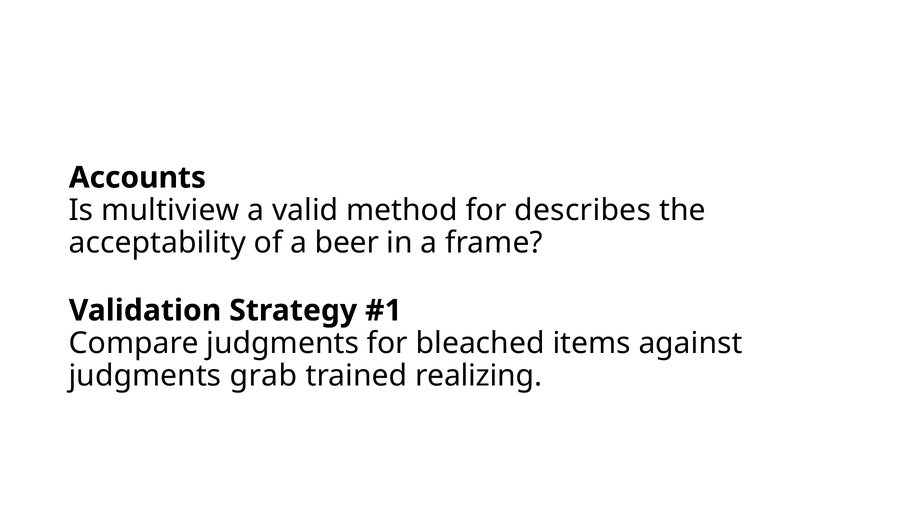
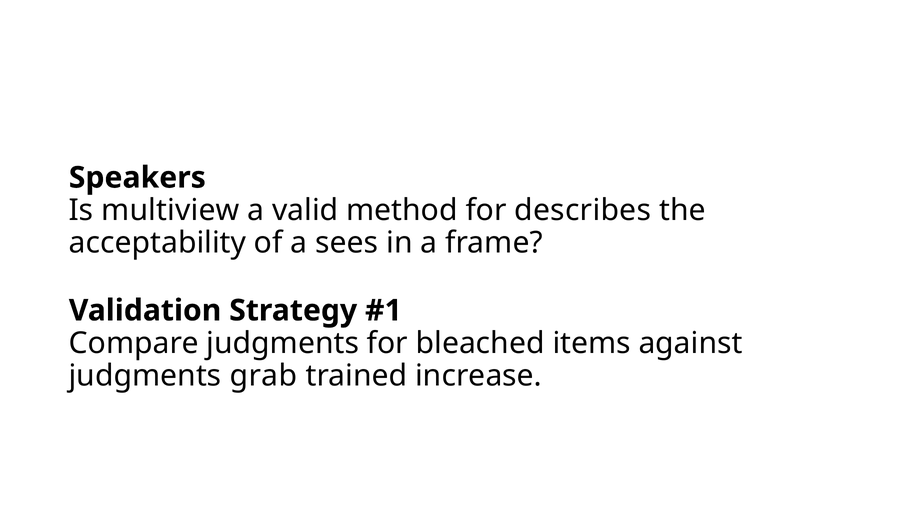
Accounts: Accounts -> Speakers (137, 177)
beer: beer -> sees (347, 243)
realizing: realizing -> increase (479, 375)
